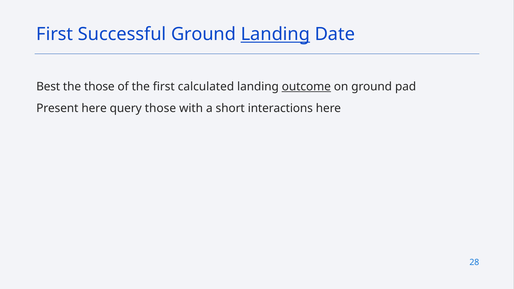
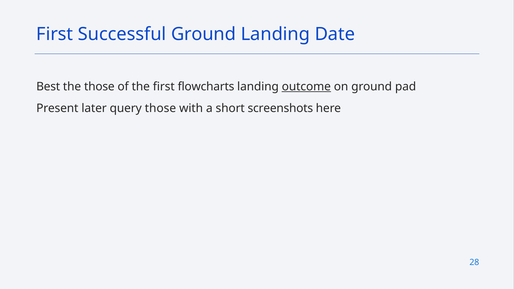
Landing underline: present -> none (275, 34)
calculated: calculated -> flowcharts (206, 87)
Present here: here -> later (94, 108)
interactions: interactions -> screenshots (280, 108)
